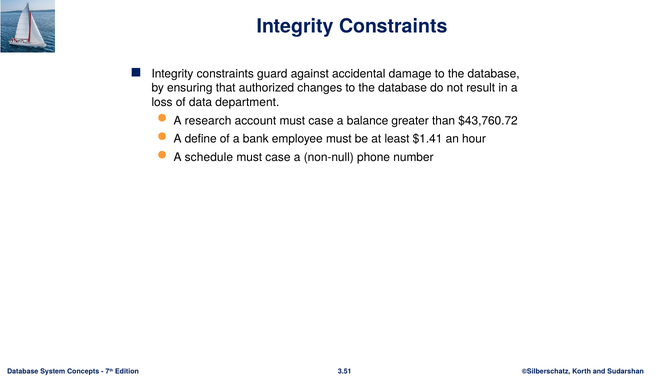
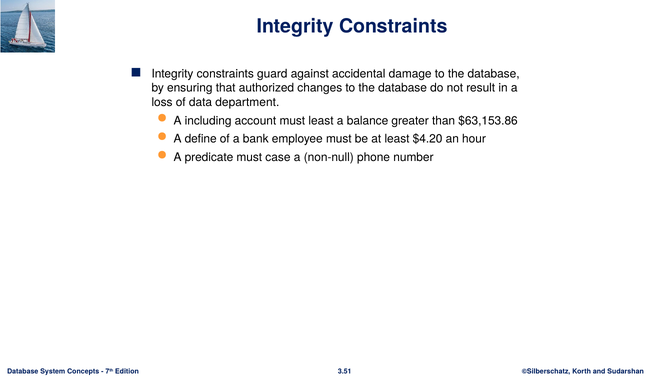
research: research -> including (208, 121)
account must case: case -> least (321, 121)
$43,760.72: $43,760.72 -> $63,153.86 (488, 121)
$1.41: $1.41 -> $4.20 (428, 139)
schedule: schedule -> predicate (209, 157)
